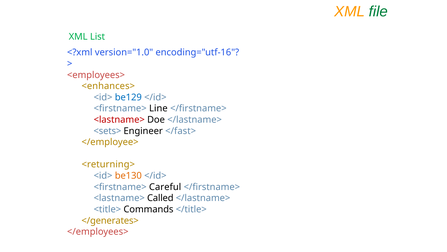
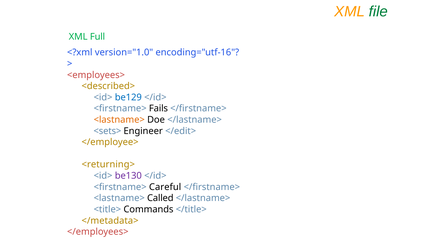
List: List -> Full (98, 37)
<enhances>: <enhances> -> <described> (108, 86)
Line: Line -> Fails (158, 108)
<lastname> colour: red -> orange (119, 119)
</fast>: </fast> -> </edit> (181, 131)
be130 colour: orange -> purple (128, 175)
</generates>: </generates> -> </metadata> (110, 220)
